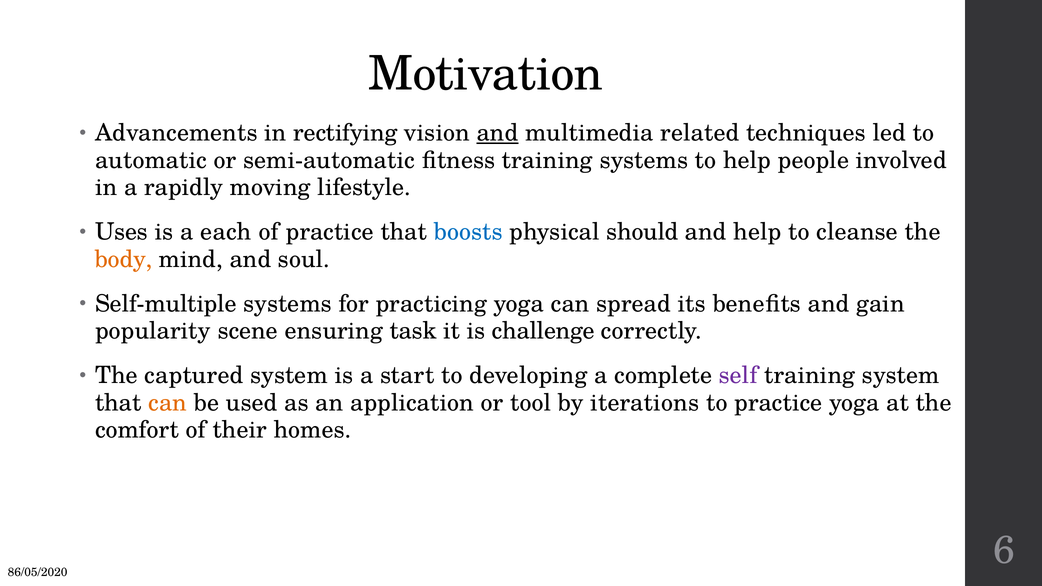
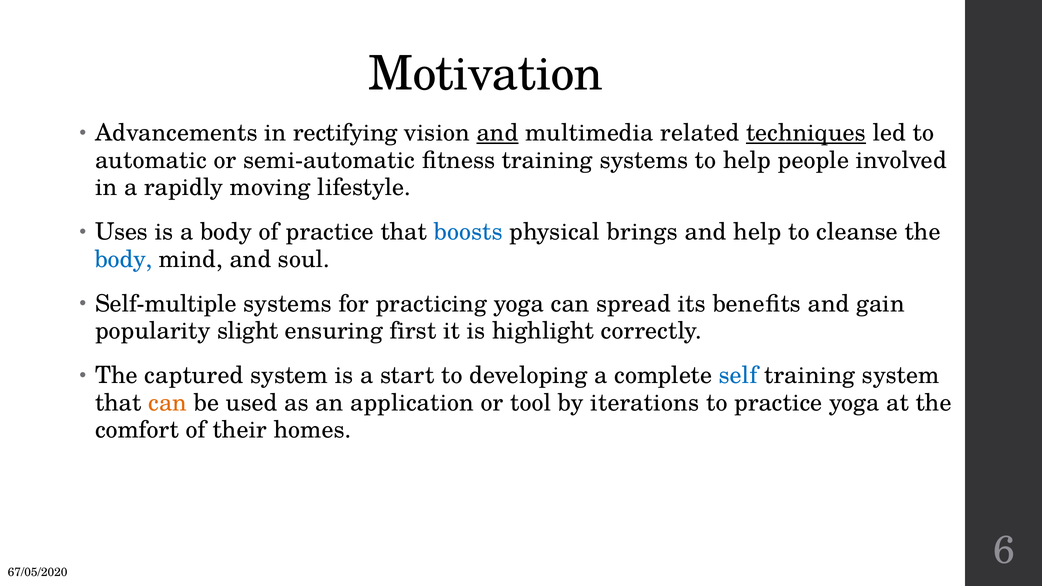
techniques underline: none -> present (806, 133)
a each: each -> body (226, 232)
should: should -> brings (642, 232)
body colour: orange -> blue (124, 259)
scene: scene -> slight (248, 331)
task: task -> first (413, 331)
challenge: challenge -> highlight (543, 331)
self colour: purple -> blue (738, 376)
86/05/2020: 86/05/2020 -> 67/05/2020 (38, 573)
